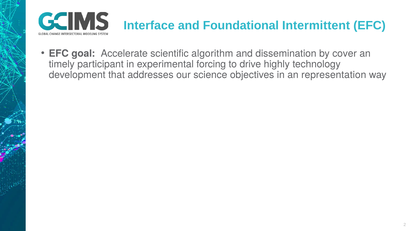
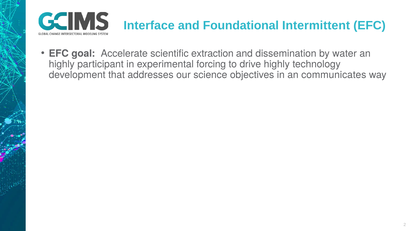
algorithm: algorithm -> extraction (212, 53)
cover: cover -> water (345, 53)
timely: timely -> highly (62, 64)
representation: representation -> communicates (334, 75)
